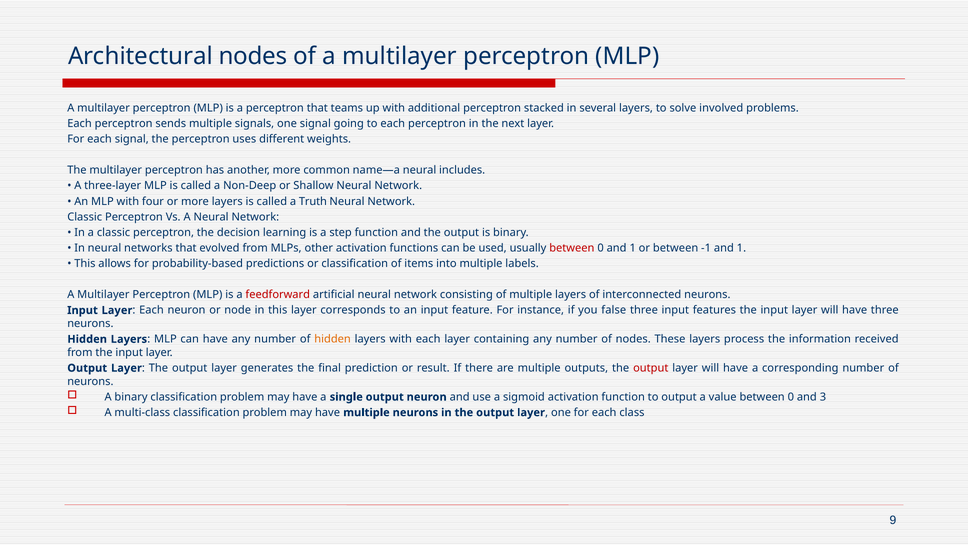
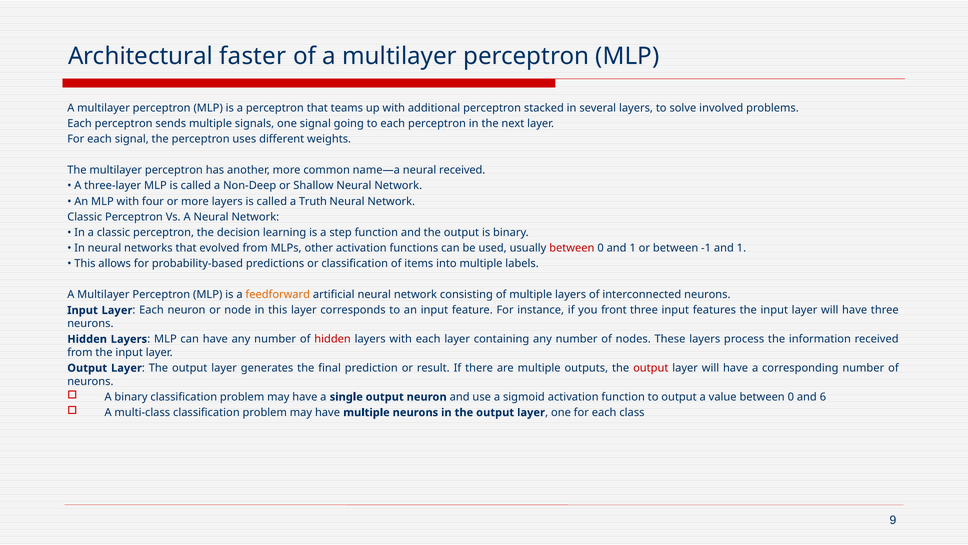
Architectural nodes: nodes -> faster (253, 56)
neural includes: includes -> received (462, 170)
feedforward colour: red -> orange (278, 294)
false: false -> front (614, 310)
hidden colour: orange -> red (333, 339)
3: 3 -> 6 (823, 397)
